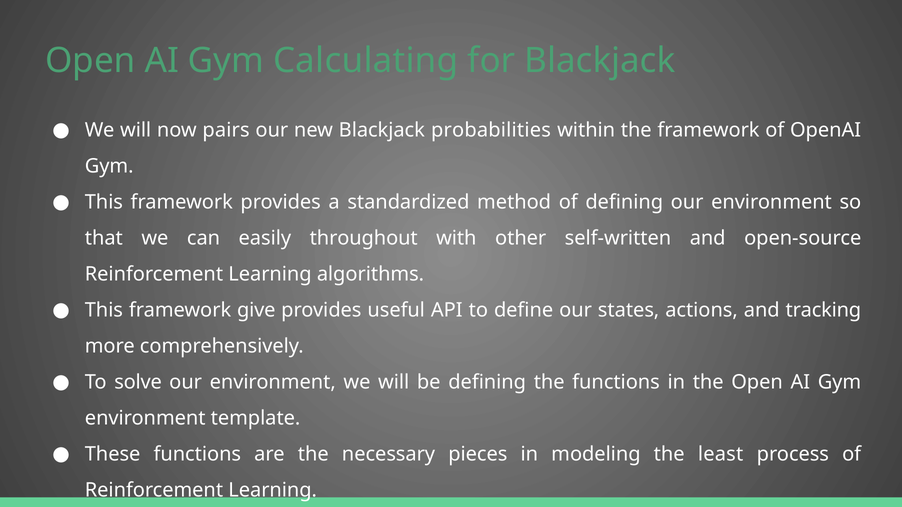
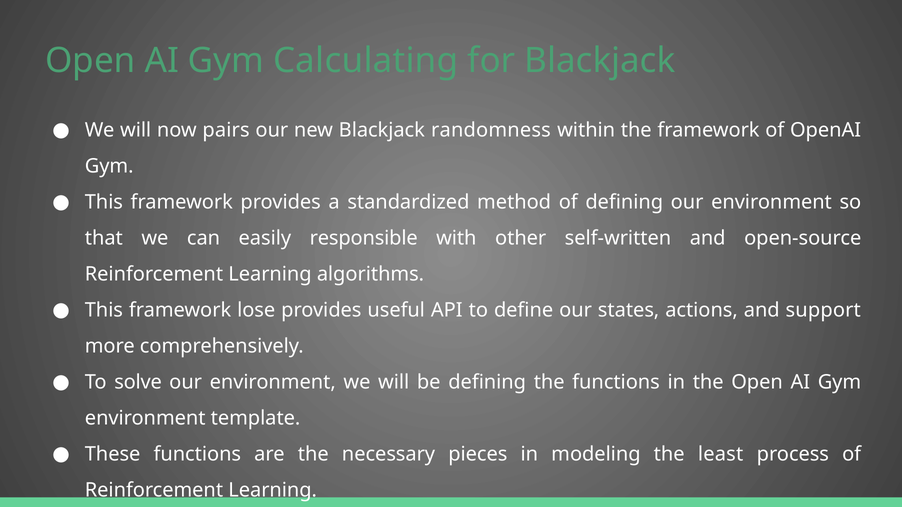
probabilities: probabilities -> randomness (491, 130)
throughout: throughout -> responsible (364, 238)
give: give -> lose (256, 310)
tracking: tracking -> support (823, 310)
